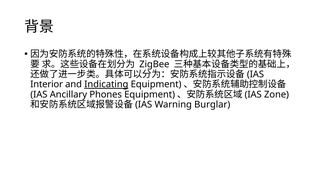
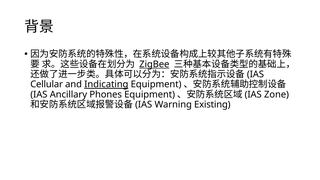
ZigBee underline: none -> present (154, 64)
Interior: Interior -> Cellular (47, 84)
Burglar: Burglar -> Existing (212, 105)
